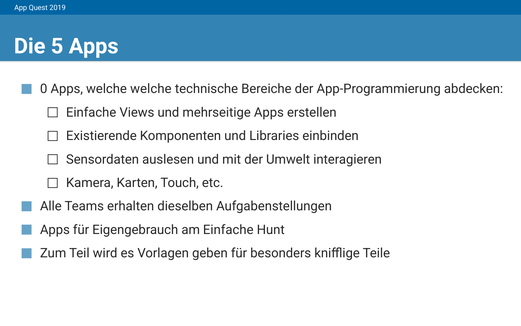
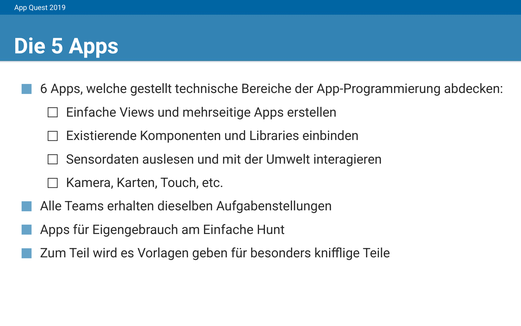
0: 0 -> 6 (44, 89)
welche welche: welche -> gestellt (151, 89)
